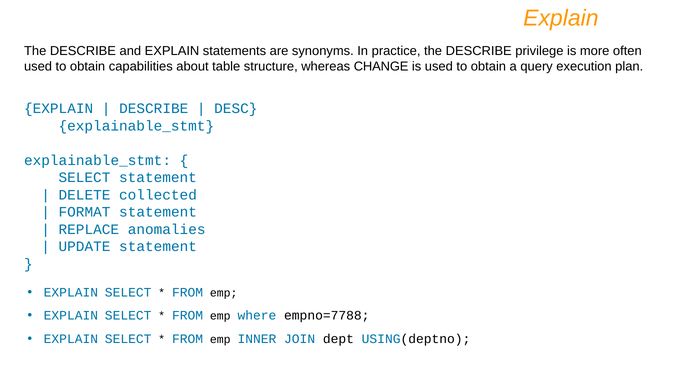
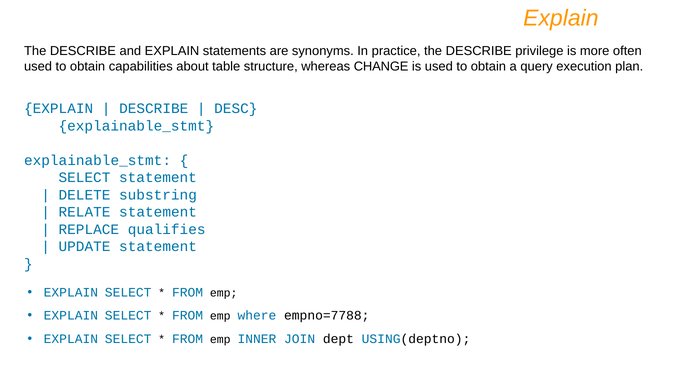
collected: collected -> substring (158, 195)
FORMAT: FORMAT -> RELATE (85, 212)
anomalies: anomalies -> qualifies (167, 230)
